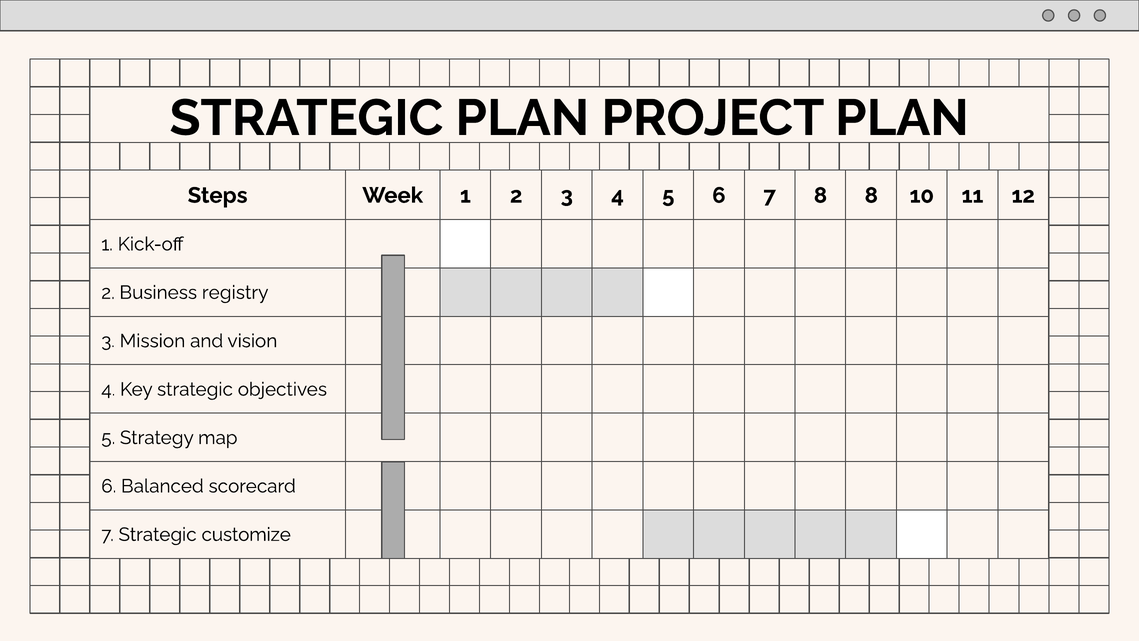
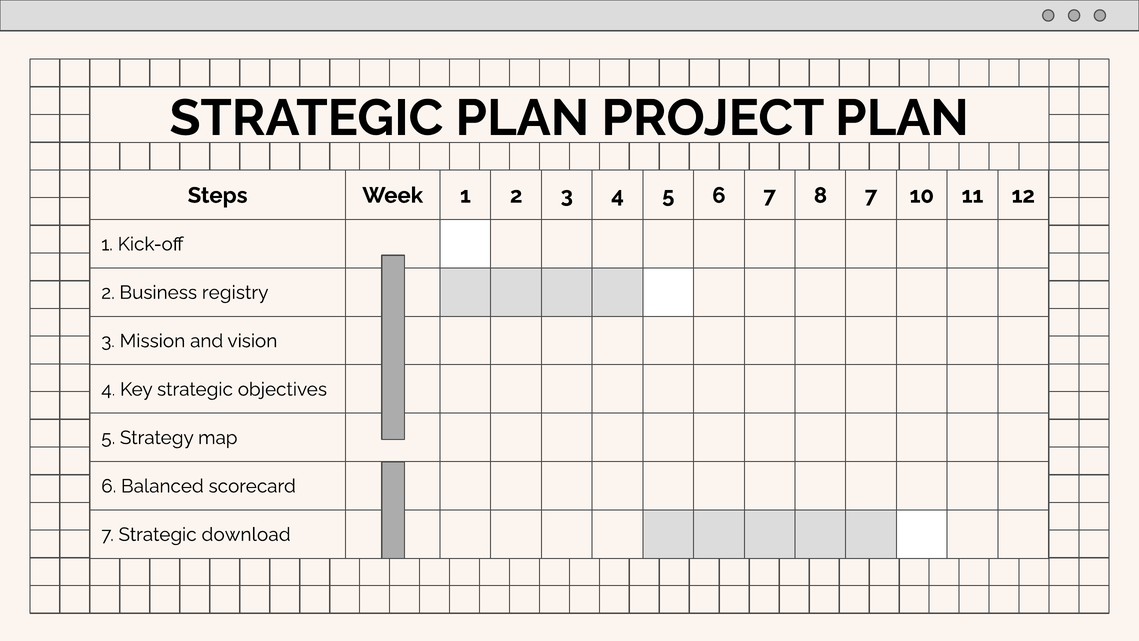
8 8: 8 -> 7 (871, 195)
customize: customize -> download (246, 534)
